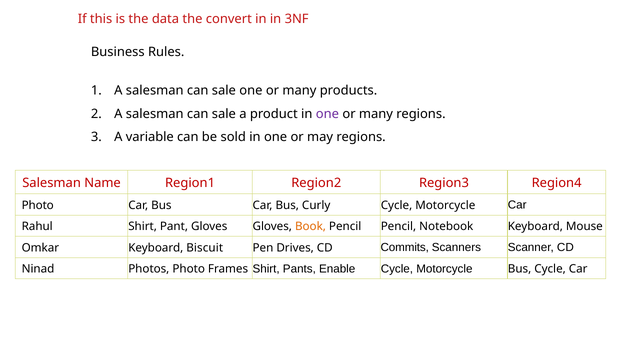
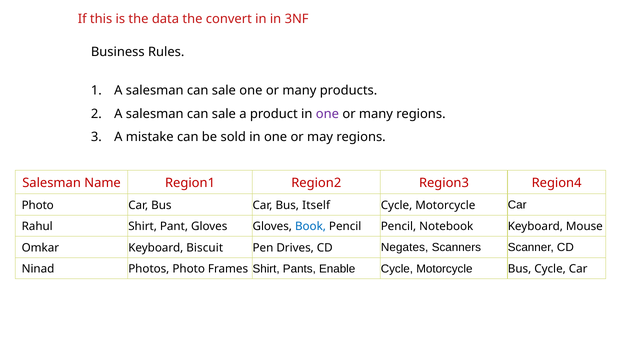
variable: variable -> mistake (150, 137)
Curly: Curly -> Itself (316, 206)
Book colour: orange -> blue (310, 227)
Commits: Commits -> Negates (405, 248)
